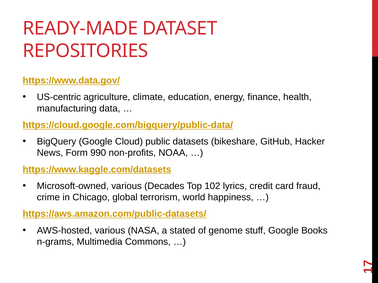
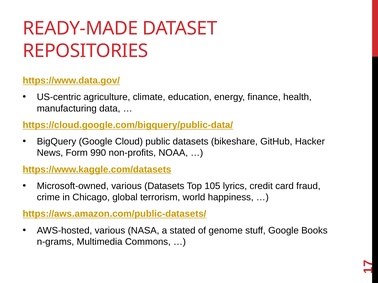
various Decades: Decades -> Datasets (164, 186)
102: 102 -> 105 (212, 186)
